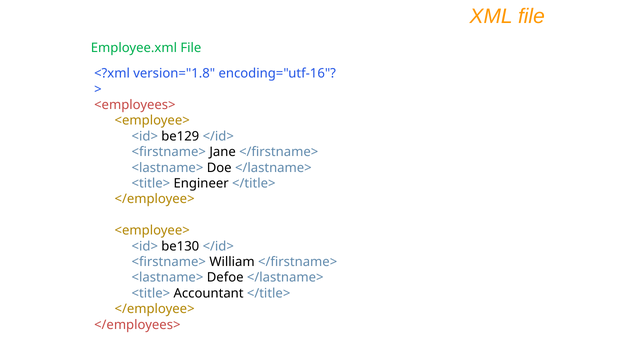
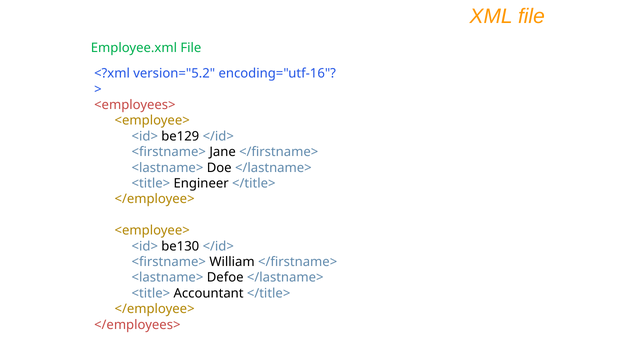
version="1.8: version="1.8 -> version="5.2 (174, 74)
